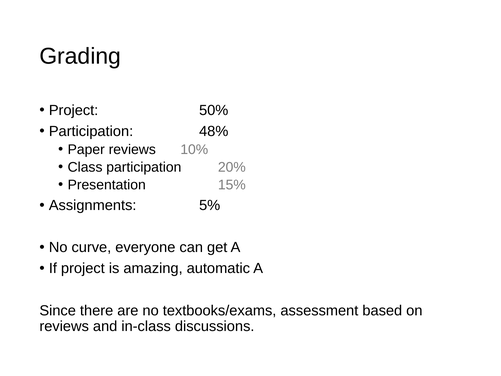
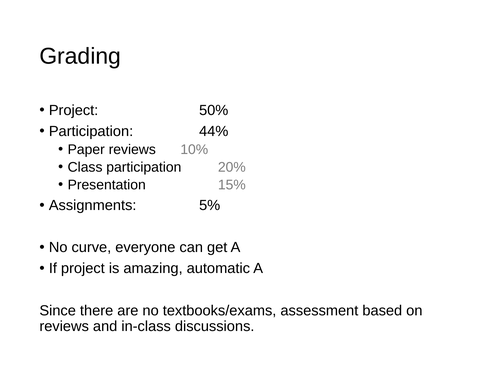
48%: 48% -> 44% (214, 131)
